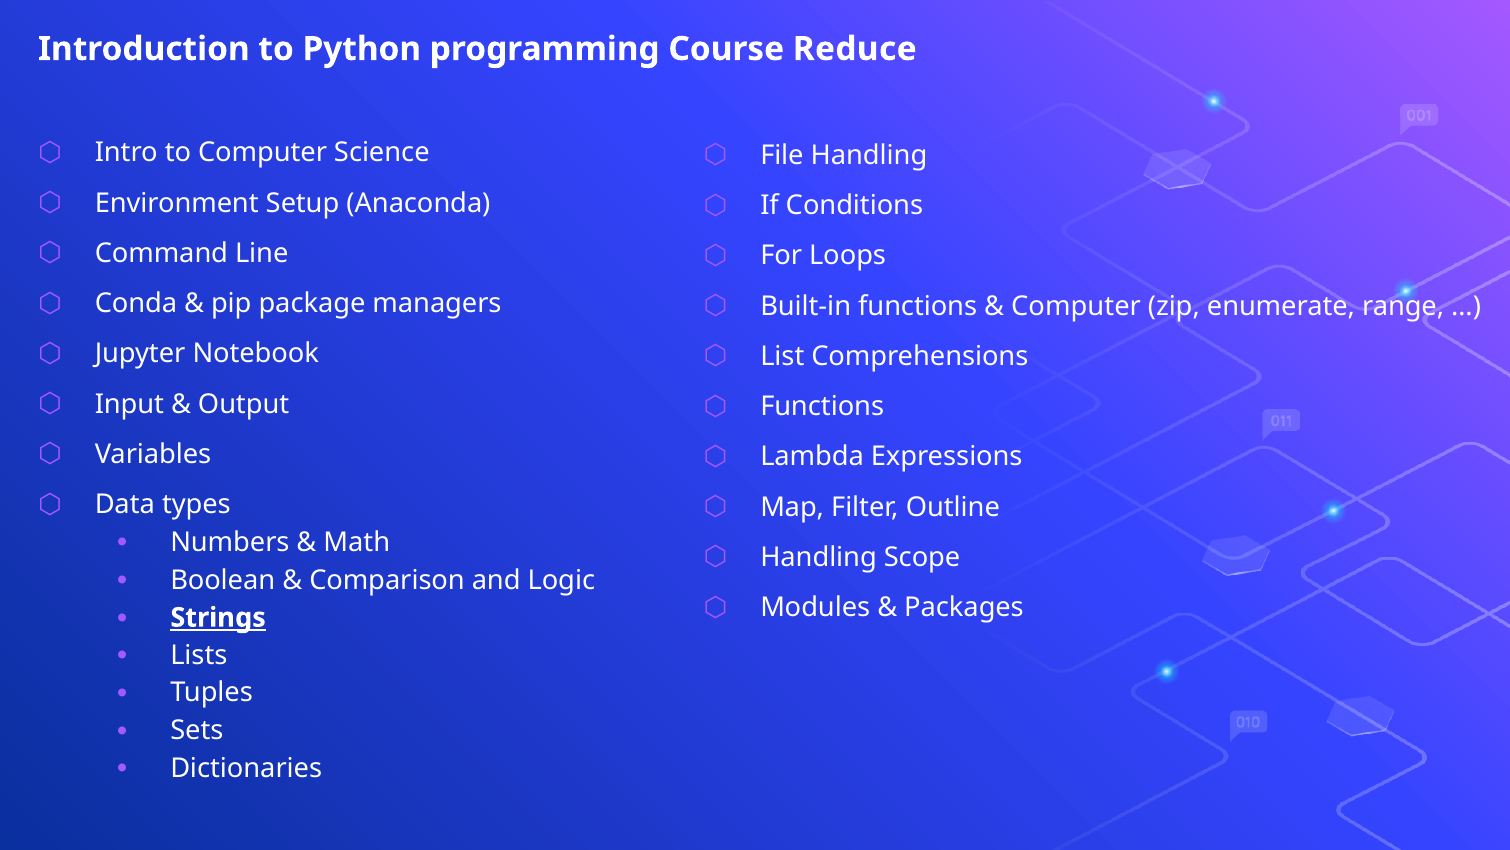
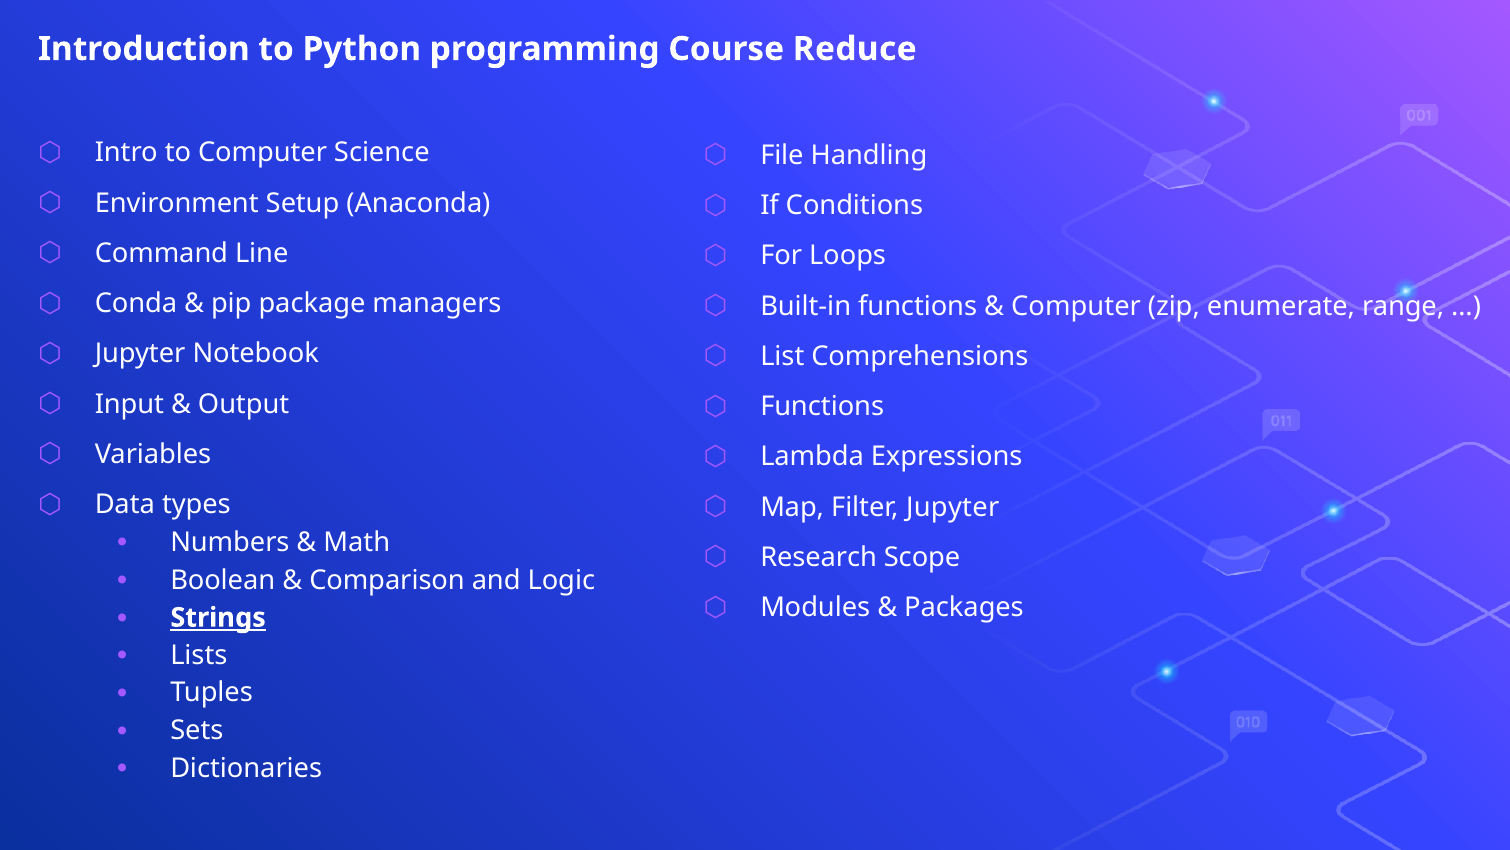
Filter Outline: Outline -> Jupyter (953, 507)
Handling: Handling -> Research (819, 557)
